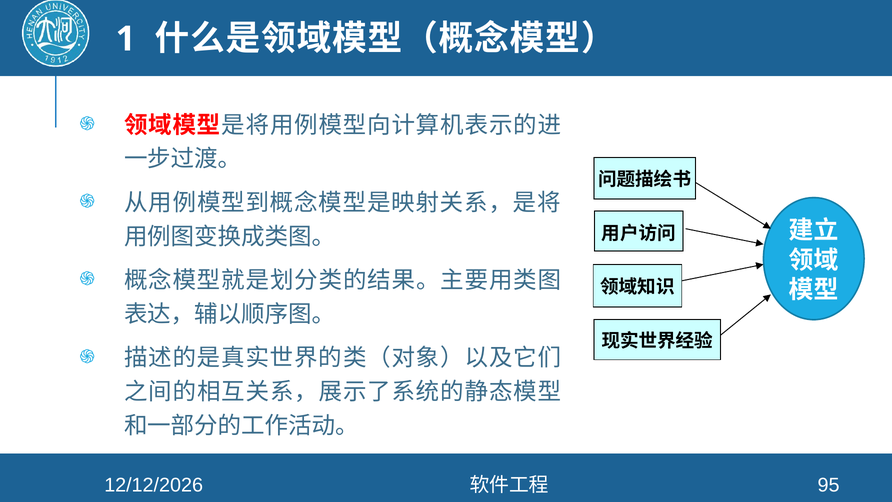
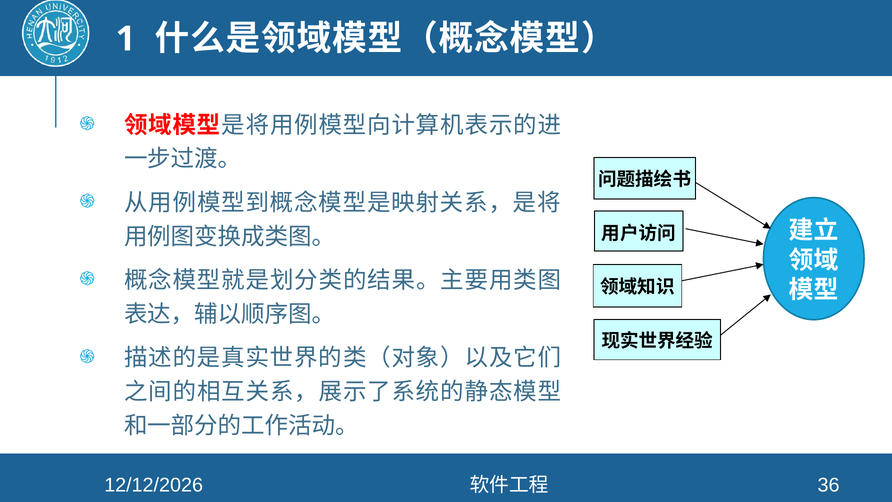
95: 95 -> 36 (829, 485)
